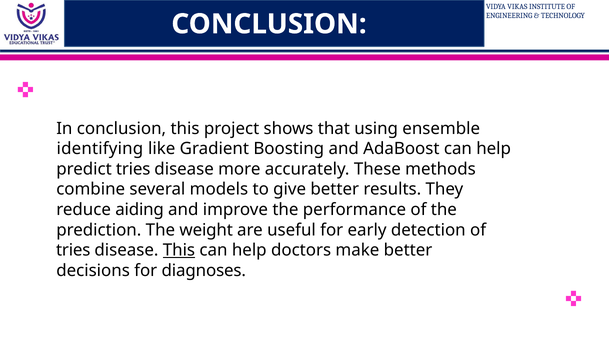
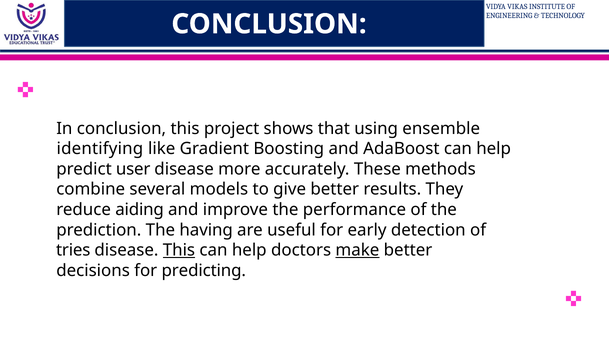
predict tries: tries -> user (133, 169)
weight: weight -> having (206, 230)
make underline: none -> present (357, 250)
diagnoses: diagnoses -> predicting (204, 270)
